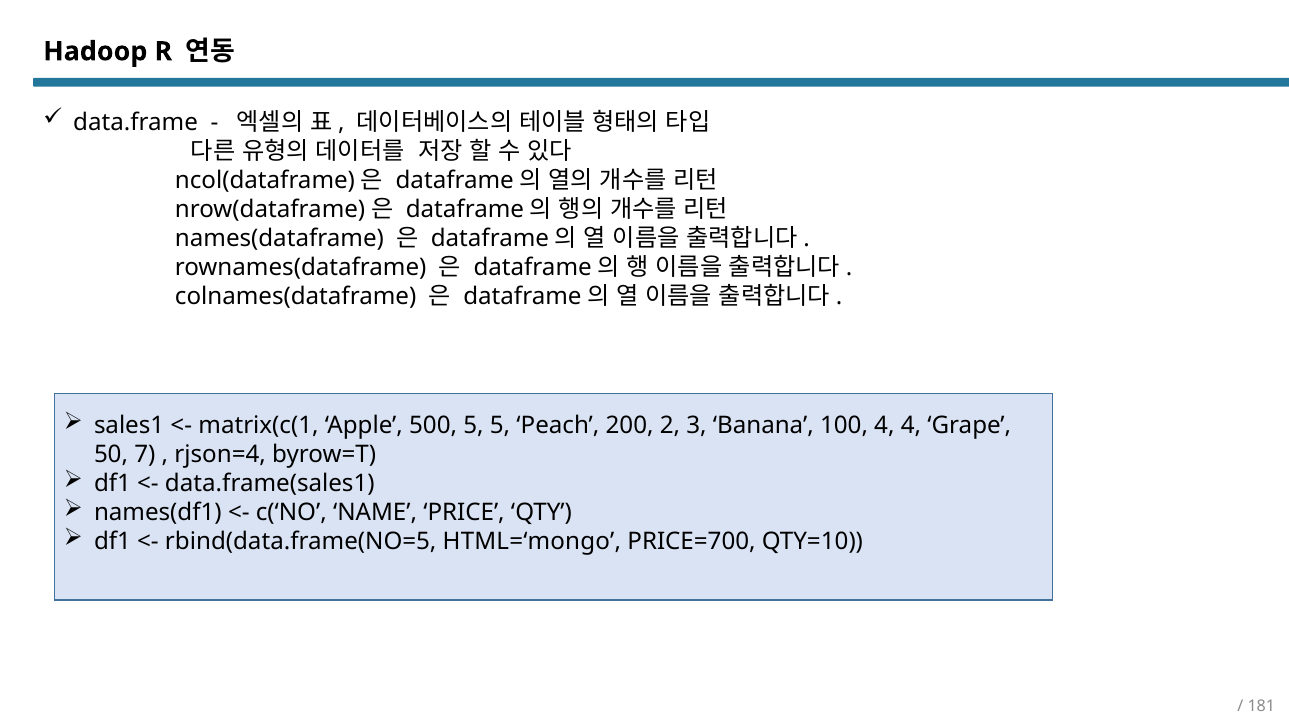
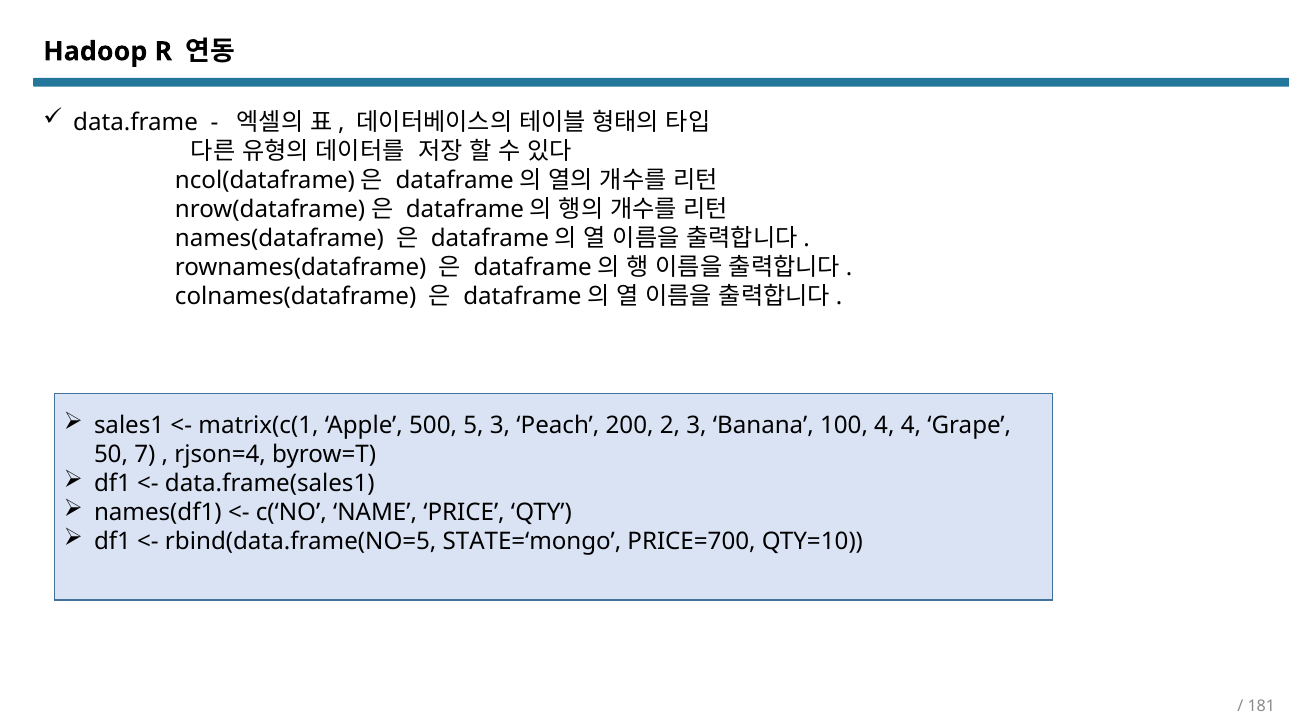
5 5: 5 -> 3 (500, 426)
HTML=‘mongo: HTML=‘mongo -> STATE=‘mongo (532, 542)
